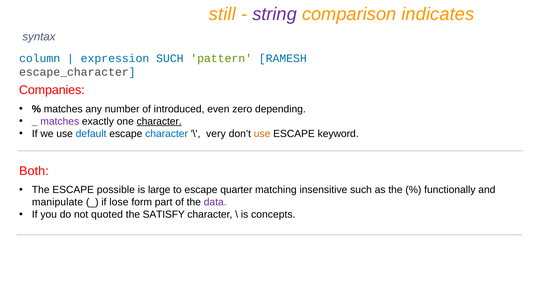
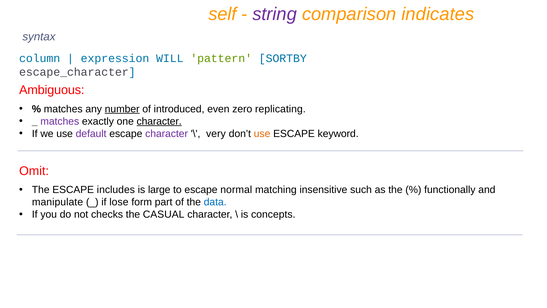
still: still -> self (223, 14)
expression SUCH: SUCH -> WILL (170, 58)
RAMESH: RAMESH -> SORTBY (283, 58)
Companies: Companies -> Ambiguous (52, 90)
number underline: none -> present (122, 109)
depending: depending -> replicating (280, 109)
default colour: blue -> purple (91, 134)
character colour: blue -> purple (167, 134)
Both: Both -> Omit (34, 171)
possible: possible -> includes (116, 190)
quarter: quarter -> normal (236, 190)
data colour: purple -> blue (215, 202)
quoted: quoted -> checks (107, 214)
SATISFY: SATISFY -> CASUAL (164, 214)
